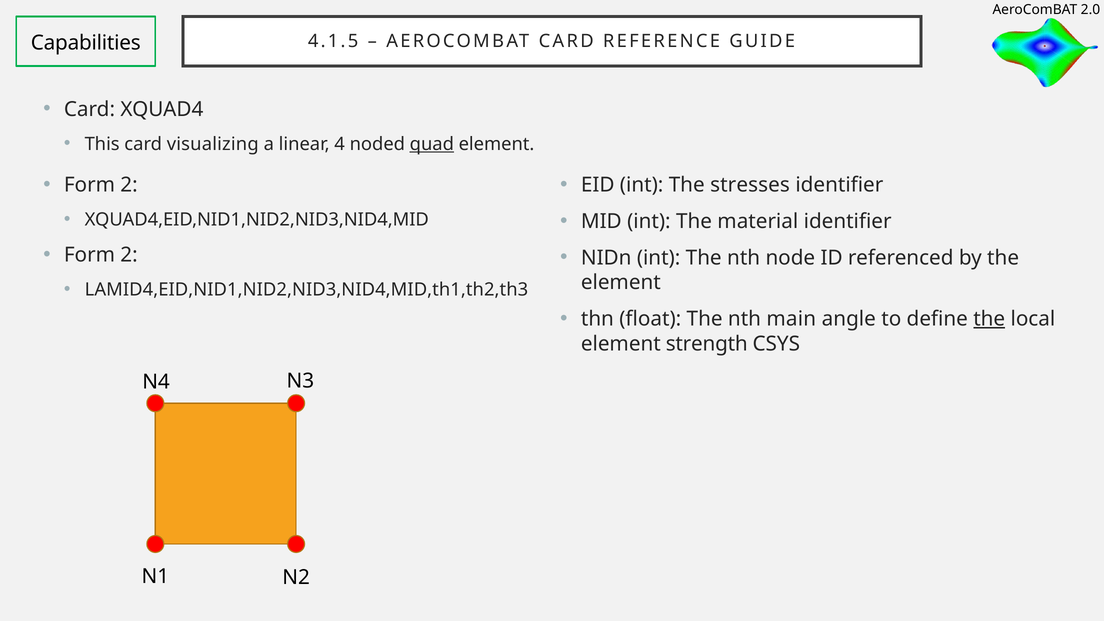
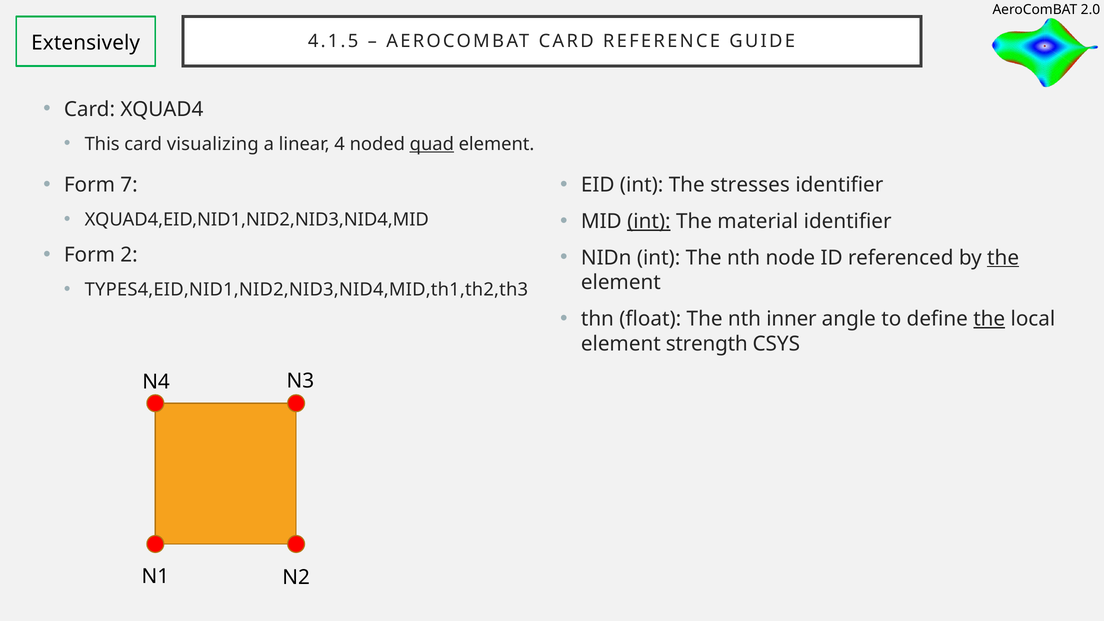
Capabilities: Capabilities -> Extensively (86, 43)
2: 2 -> 7 (129, 185)
int underline: none -> present (649, 221)
the underline: none -> present (1003, 258)
LAMID4,EID,NID1,NID2,NID3,NID4,MID,th1,th2,th3: LAMID4,EID,NID1,NID2,NID3,NID4,MID,th1,th2,th3 -> TYPES4,EID,NID1,NID2,NID3,NID4,MID,th1,th2,th3 (306, 290)
main: main -> inner (791, 319)
